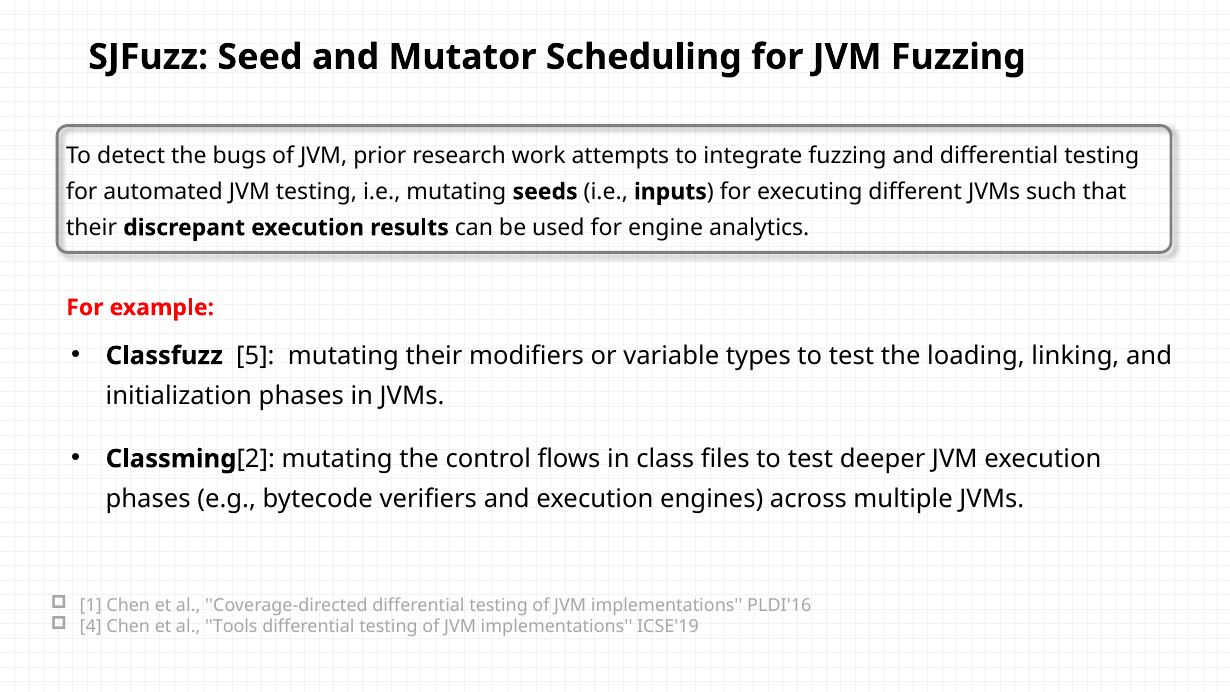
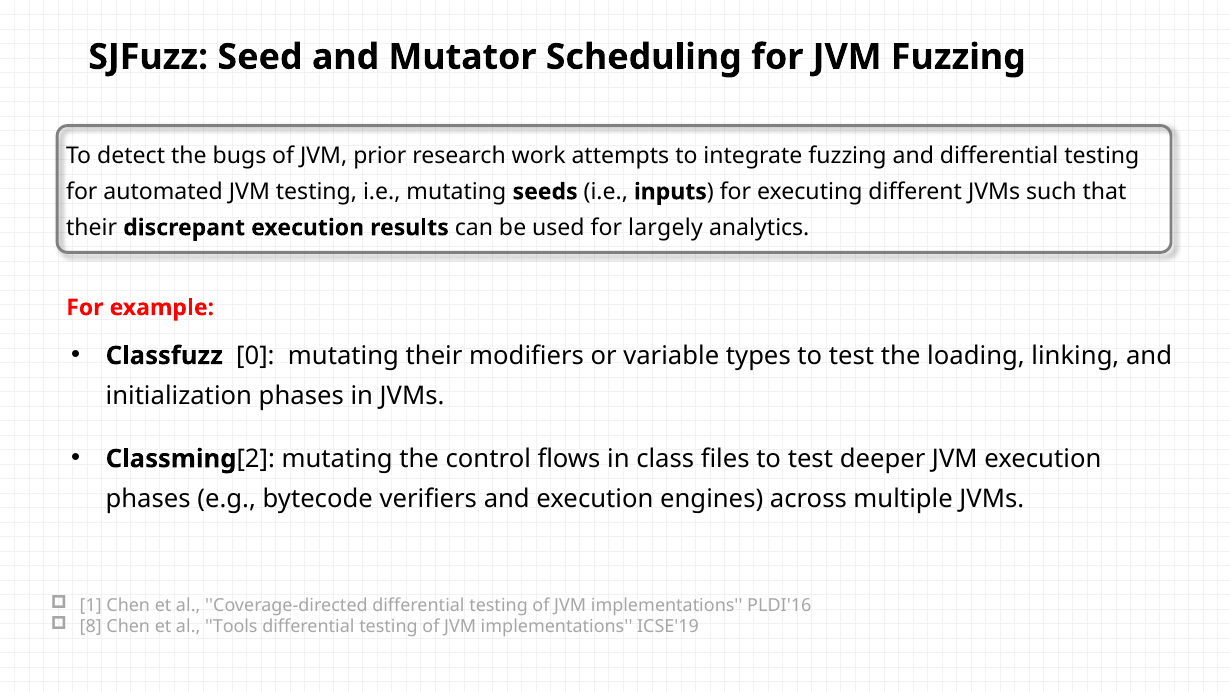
engine: engine -> largely (665, 228)
5: 5 -> 0 (255, 356)
4: 4 -> 8 (91, 627)
